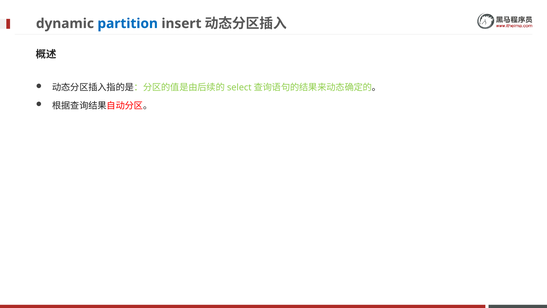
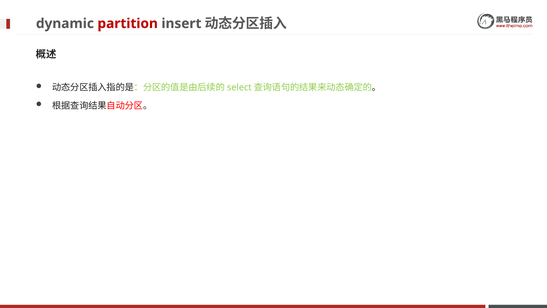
partition colour: blue -> red (128, 24)
